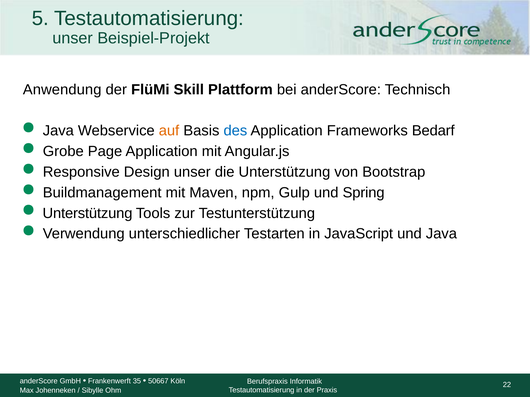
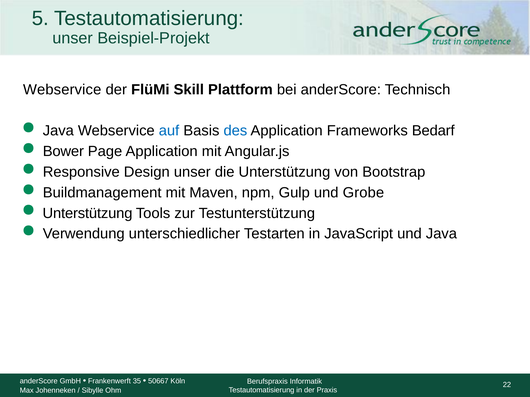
Anwendung: Anwendung -> Webservice (62, 90)
auf colour: orange -> blue (169, 131)
Grobe: Grobe -> Bower (63, 152)
Spring: Spring -> Grobe (363, 193)
